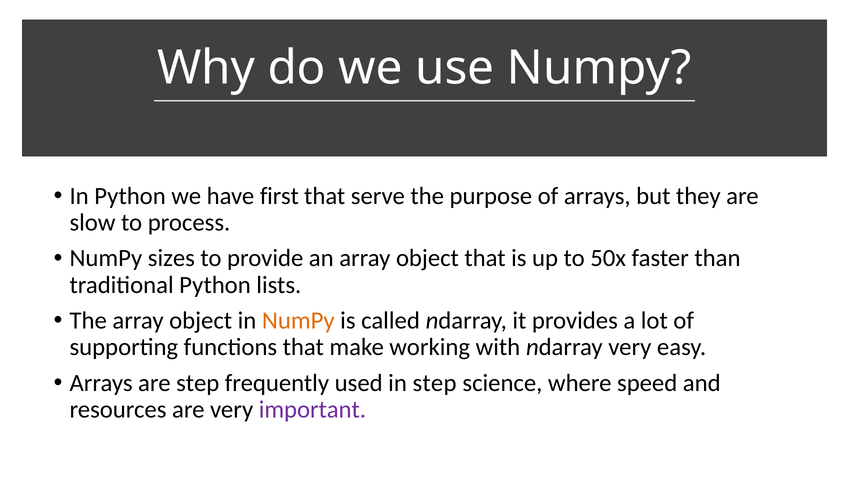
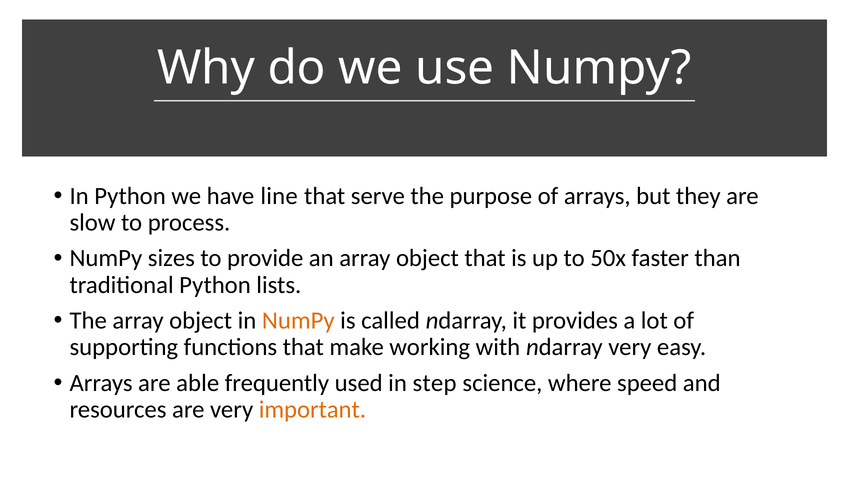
first: first -> line (279, 196)
are step: step -> able (198, 383)
important colour: purple -> orange (312, 410)
